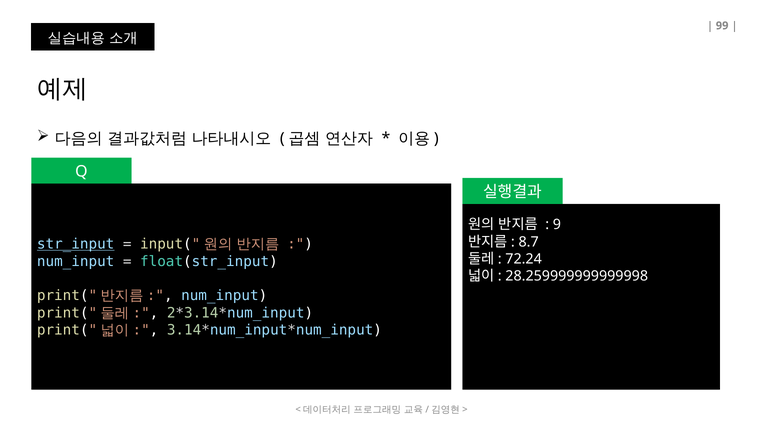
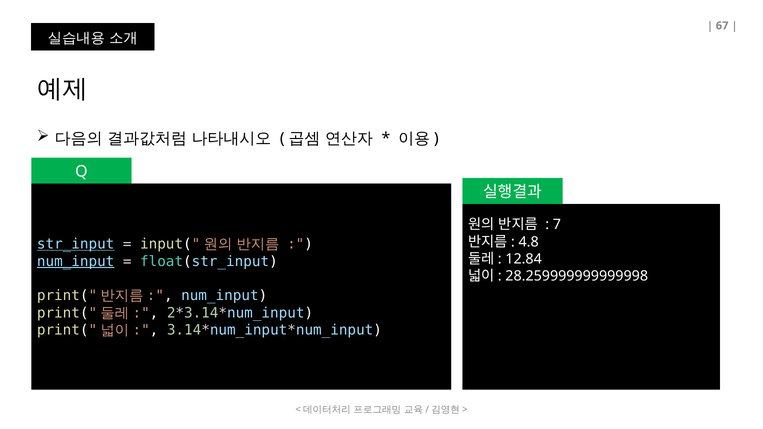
99: 99 -> 67 (722, 26)
9: 9 -> 7 (557, 225)
8.7: 8.7 -> 4.8 (529, 242)
72.24: 72.24 -> 12.84 (524, 259)
num_input underline: none -> present (76, 261)
